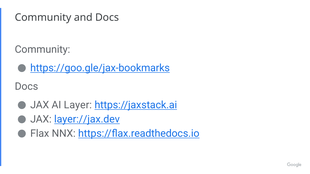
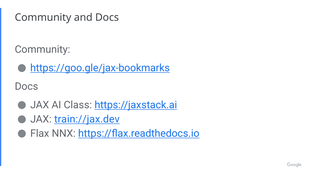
Layer: Layer -> Class (78, 105)
layer://jax.dev: layer://jax.dev -> train://jax.dev (87, 120)
